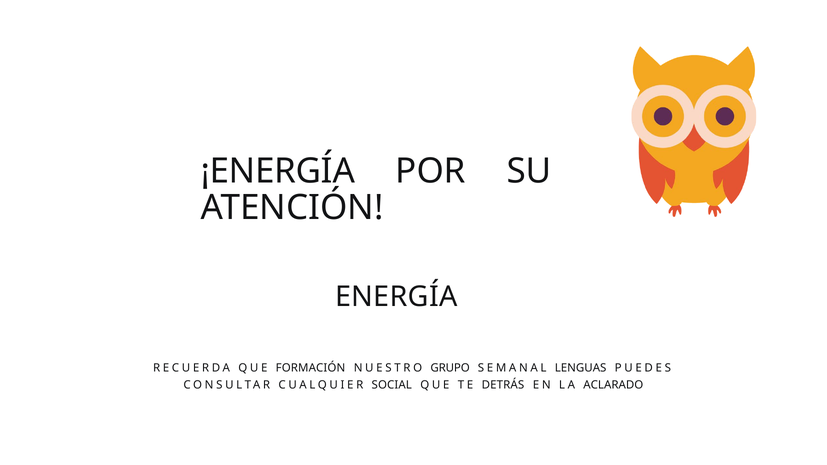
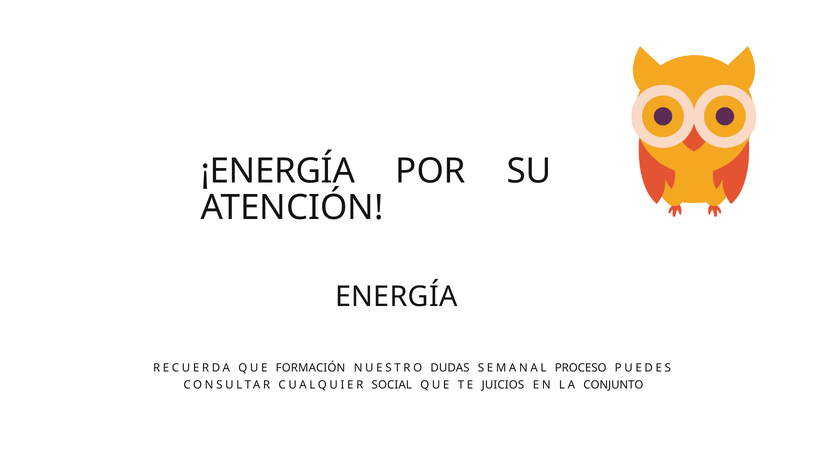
GRUPO: GRUPO -> DUDAS (450, 368)
LENGUAS: LENGUAS -> PROCESO (581, 368)
DETRÁS: DETRÁS -> JUICIOS (503, 385)
ACLARADO: ACLARADO -> CONJUNTO (613, 385)
